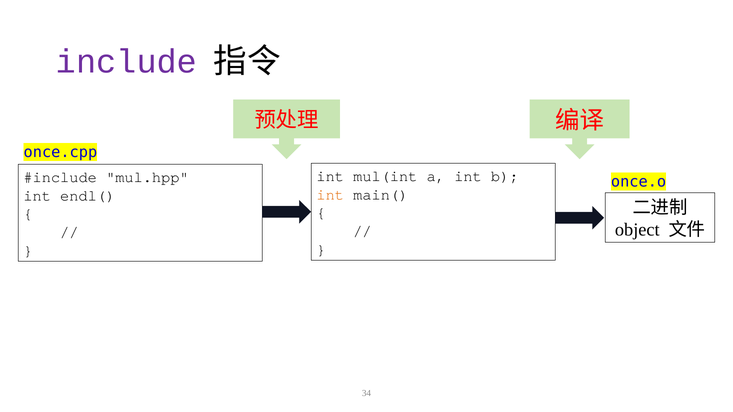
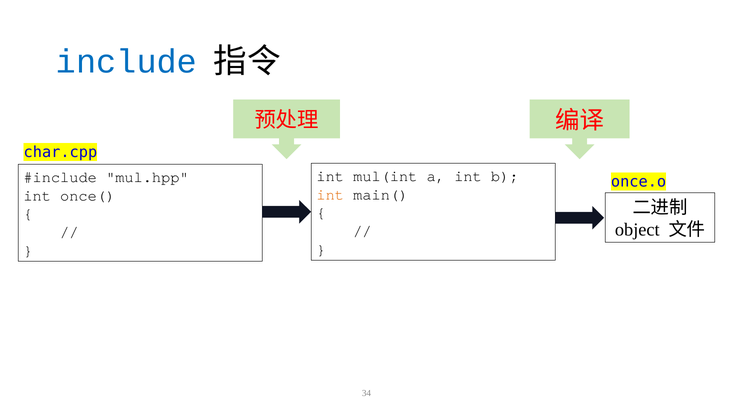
include colour: purple -> blue (126, 62)
once.cpp: once.cpp -> char.cpp (60, 152)
endl(: endl( -> once( (88, 196)
